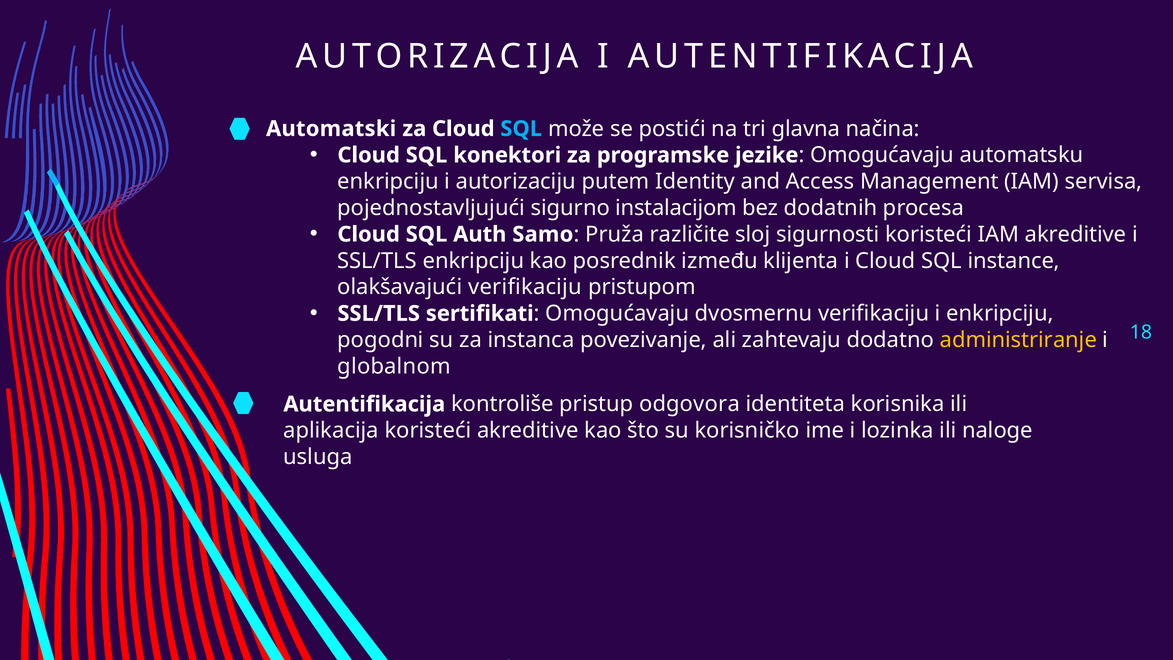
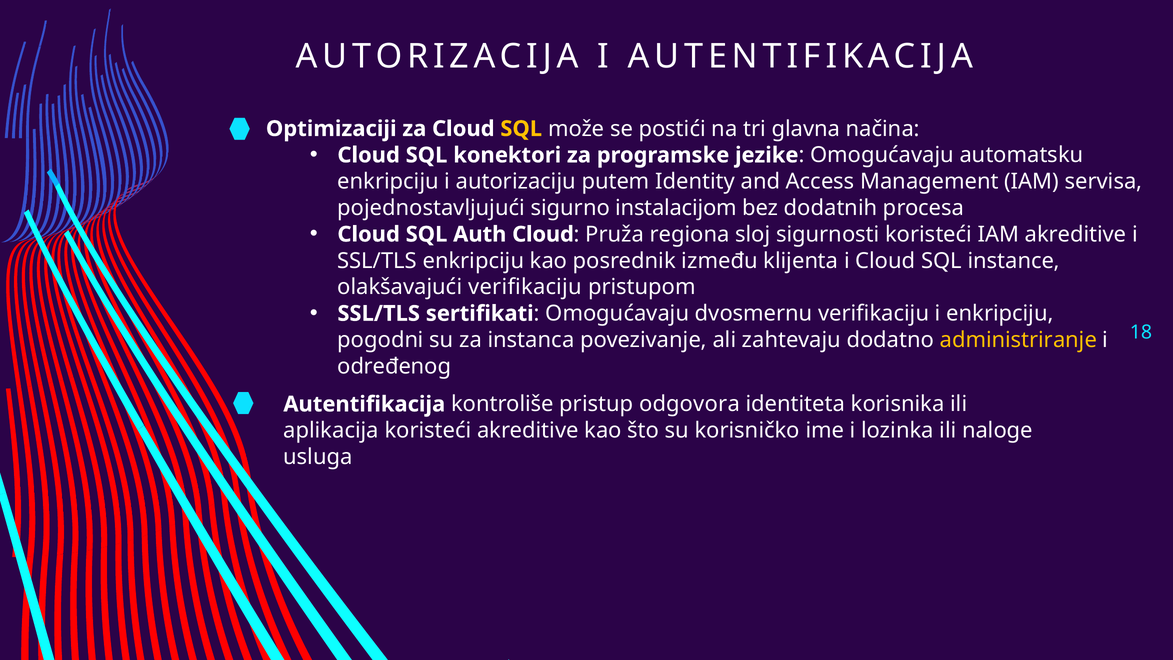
Automatski: Automatski -> Optimizaciji (331, 129)
SQL colour: light blue -> yellow (521, 129)
Auth Samo: Samo -> Cloud (543, 234)
različite: različite -> regiona (690, 234)
globalnom: globalnom -> određenog (394, 366)
